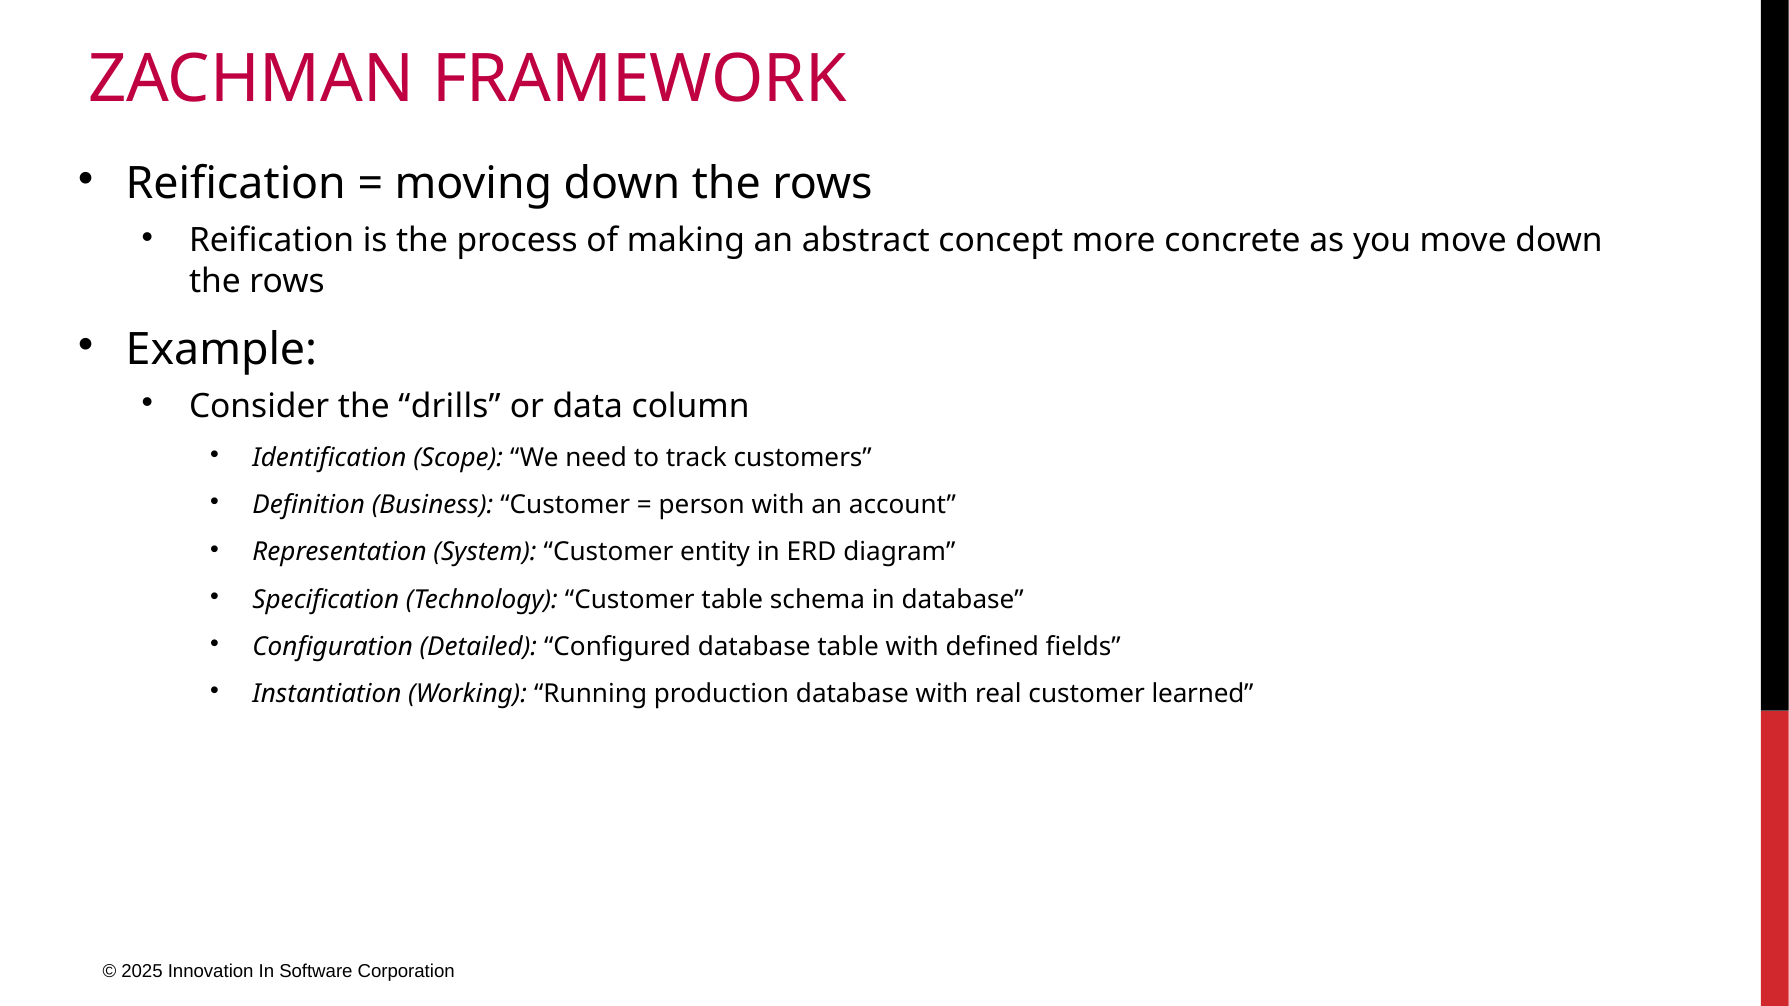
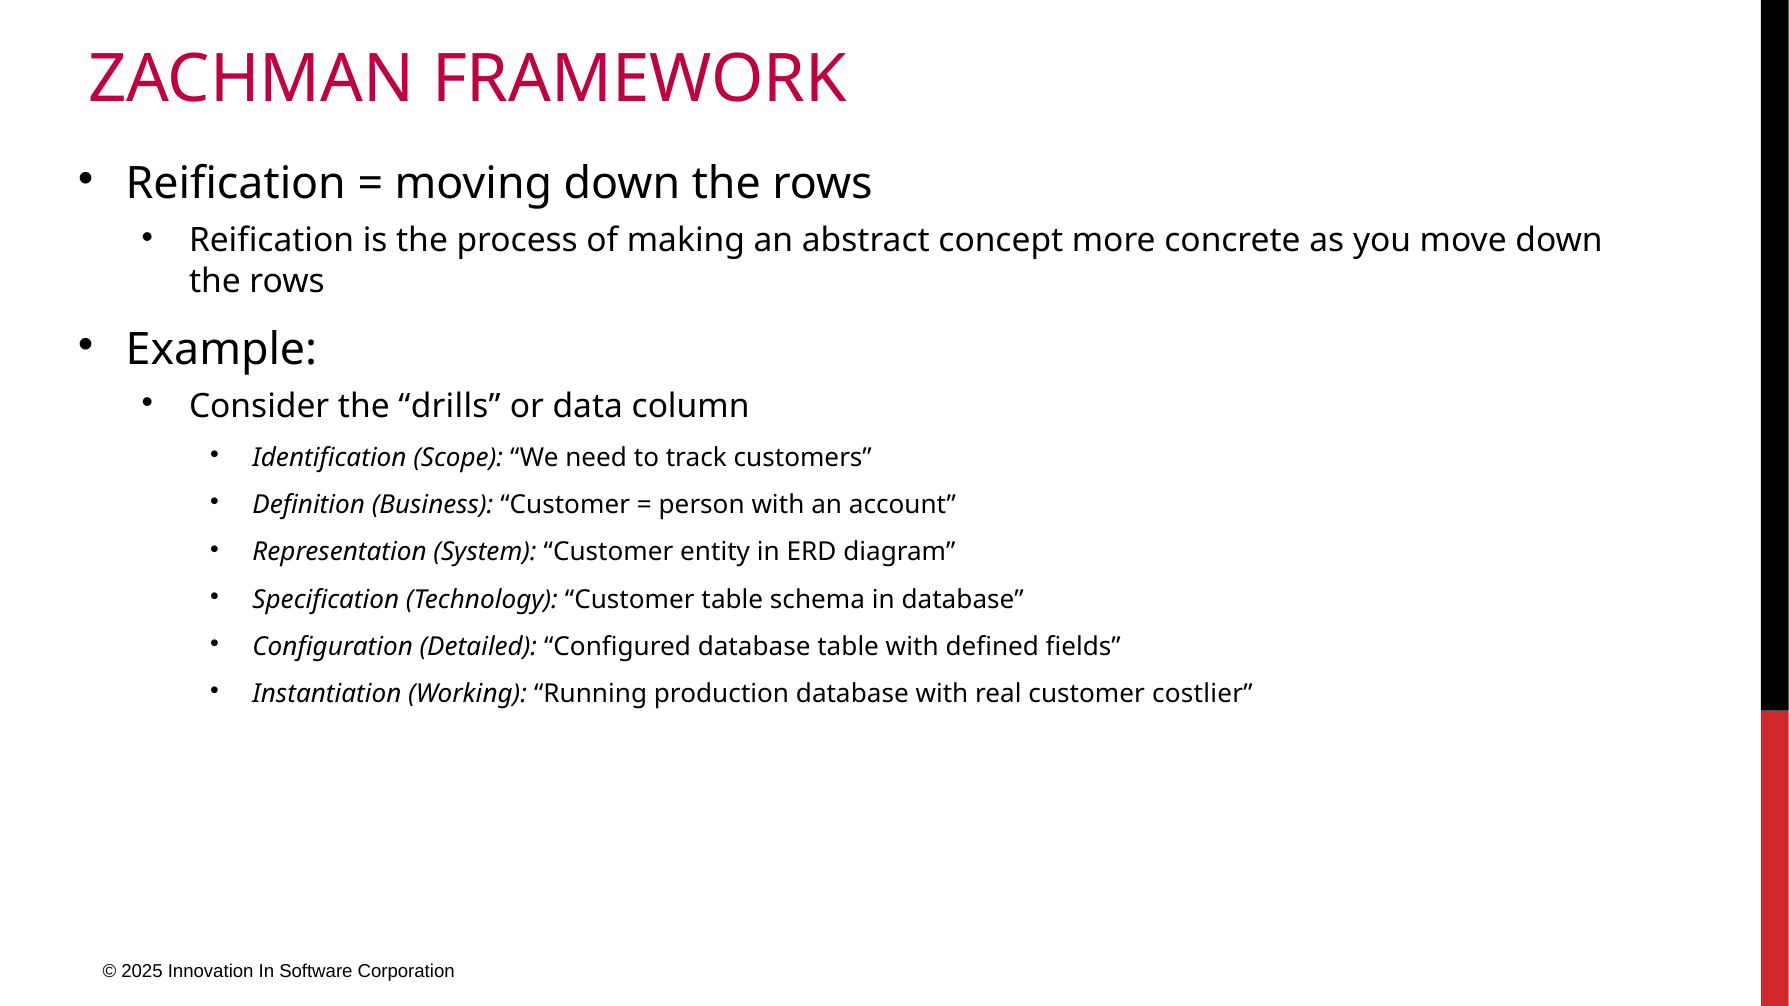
learned: learned -> costlier (1202, 694)
